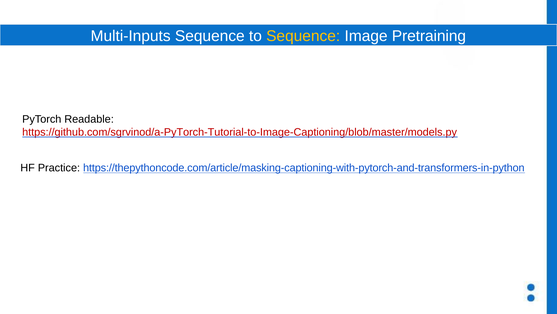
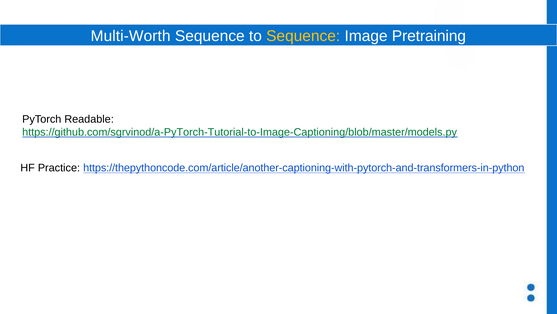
Multi-Inputs: Multi-Inputs -> Multi-Worth (131, 36)
https://github.com/sgrvinod/a-PyTorch-Tutorial-to-Image-Captioning/blob/master/models.py colour: red -> green (240, 132)
https://thepythoncode.com/article/masking-captioning-with-pytorch-and-transformers-in-python: https://thepythoncode.com/article/masking-captioning-with-pytorch-and-transformers-in-python -> https://thepythoncode.com/article/another-captioning-with-pytorch-and-transformers-in-python (304, 168)
